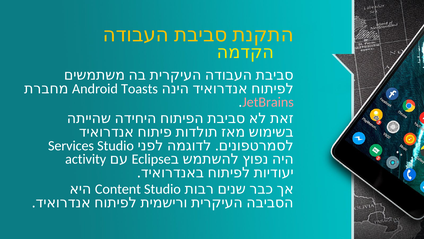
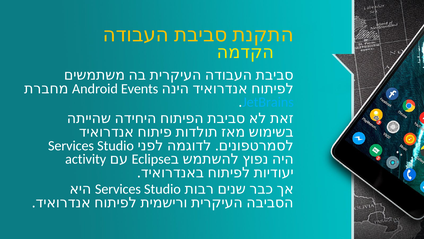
Toasts: Toasts -> Events (140, 88)
JetBrains colour: pink -> light blue (268, 102)
Content: Content -> Services (118, 189)
